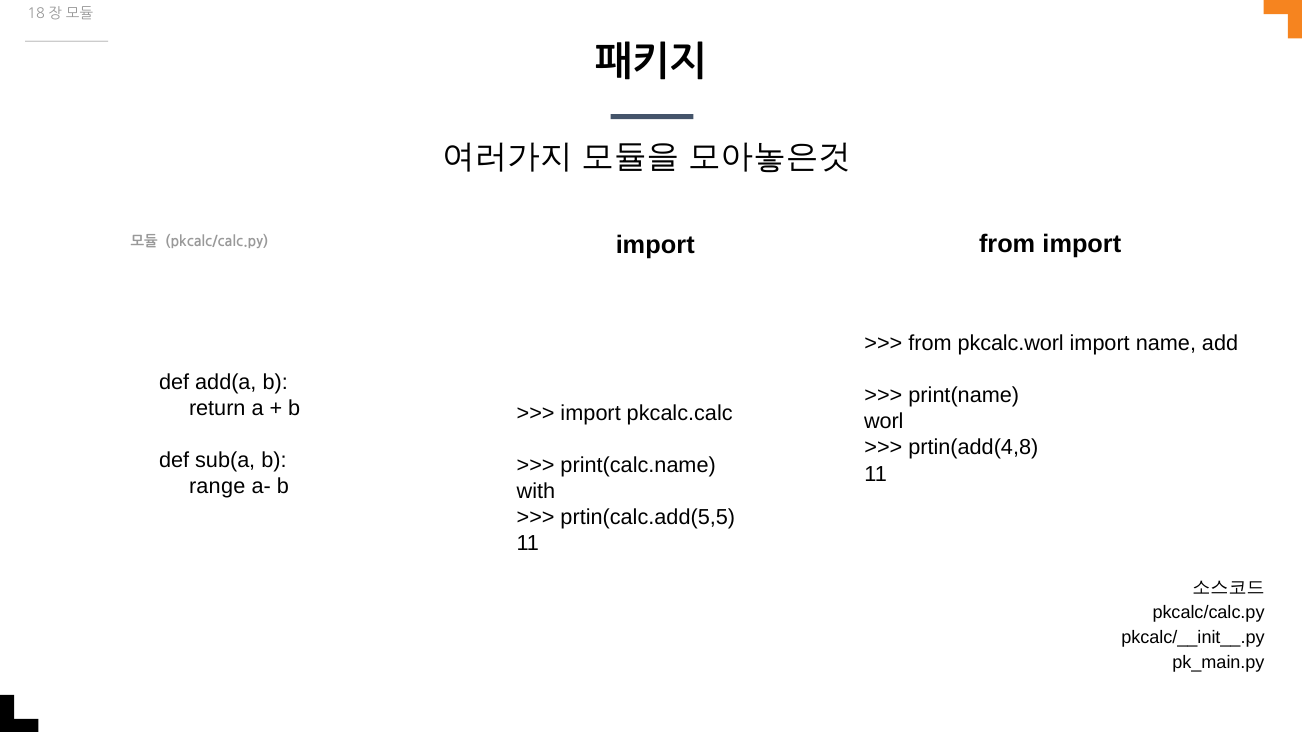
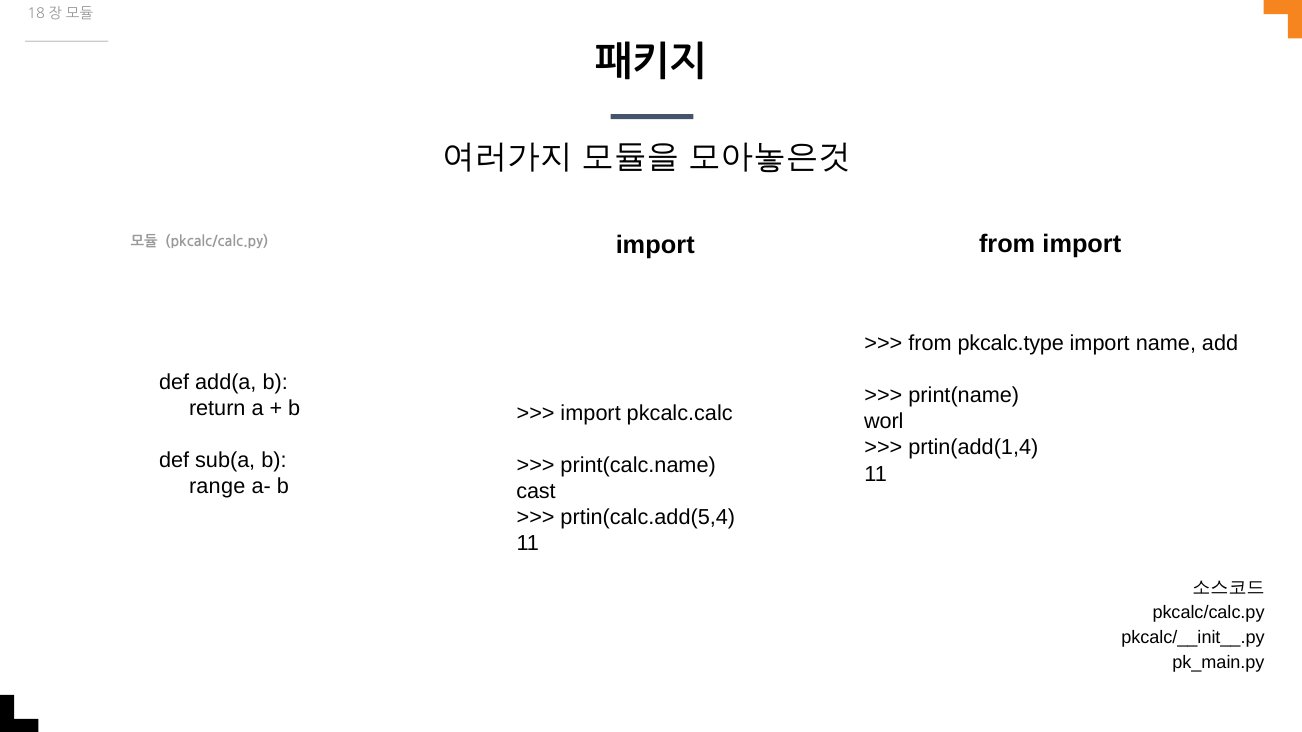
pkcalc.worl: pkcalc.worl -> pkcalc.type (1011, 344)
prtin(add(4,8: prtin(add(4,8 -> prtin(add(1,4 (973, 448)
with: with -> cast (536, 492)
prtin(calc.add(5,5: prtin(calc.add(5,5 -> prtin(calc.add(5,4 (648, 518)
